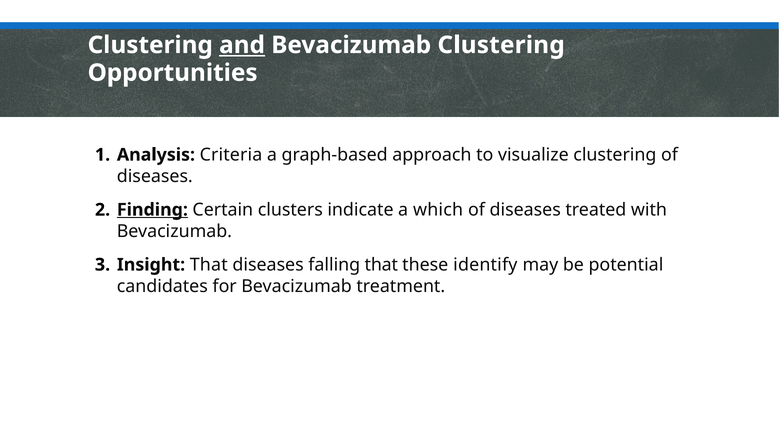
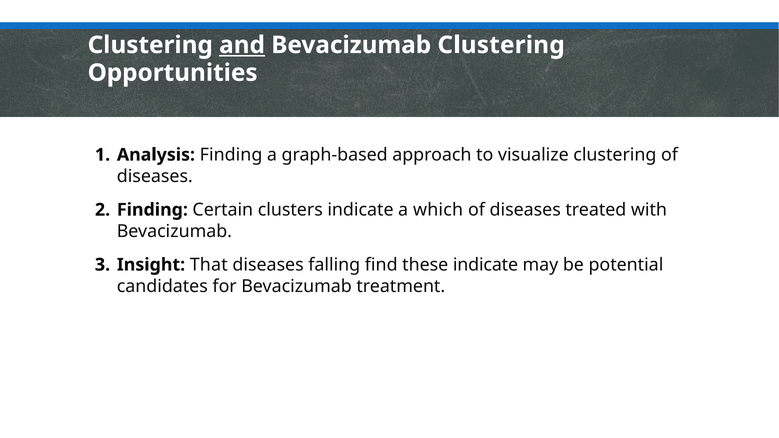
Analysis Criteria: Criteria -> Finding (231, 155)
Finding underline: present -> none (152, 210)
falling that: that -> find (381, 265)
these identify: identify -> indicate (486, 265)
